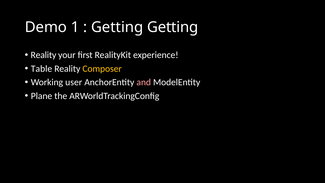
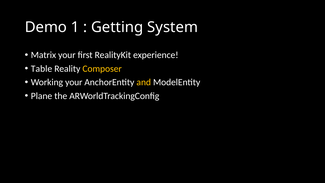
Getting Getting: Getting -> System (173, 27)
Reality: Reality -> Matrix (43, 55)
Working user: user -> your (74, 82)
and colour: pink -> yellow (144, 82)
